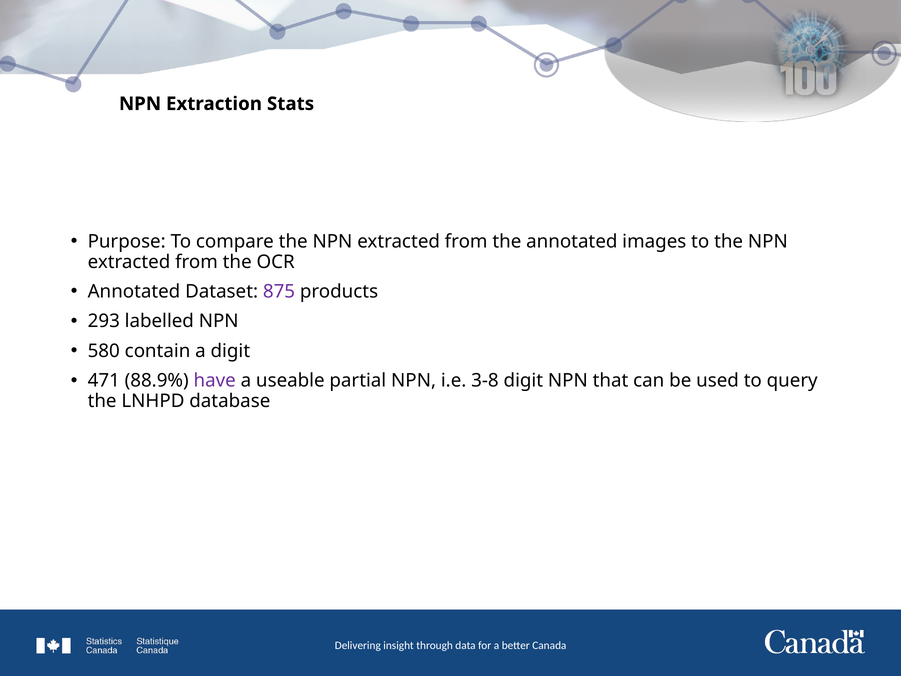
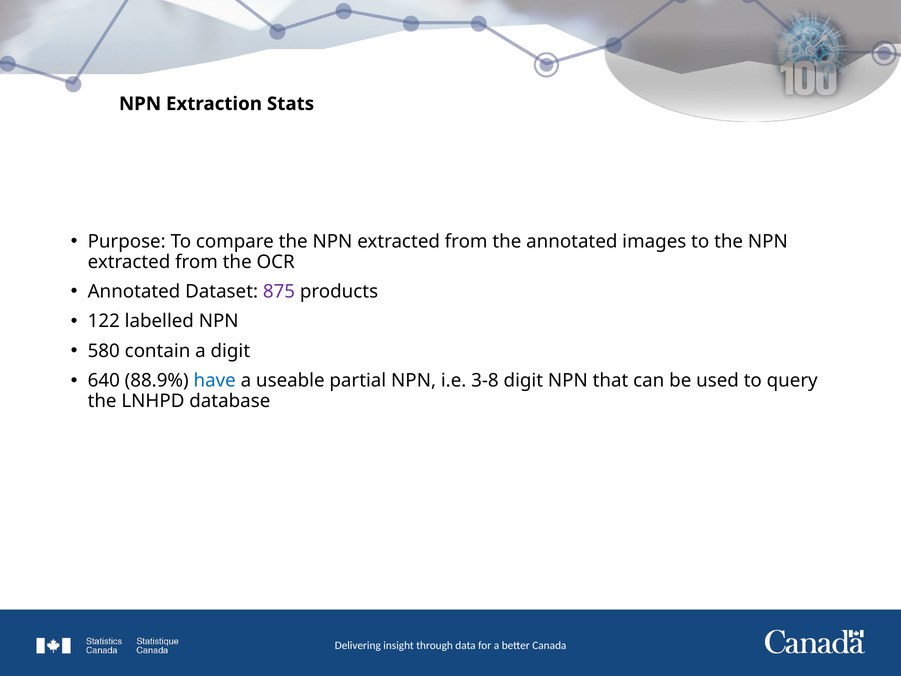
293: 293 -> 122 (104, 321)
471: 471 -> 640 (104, 380)
have colour: purple -> blue (215, 380)
